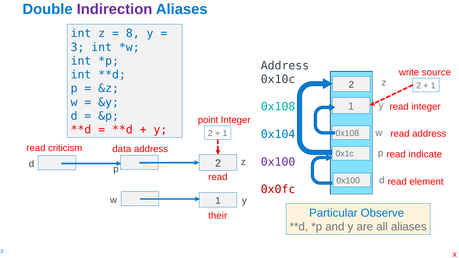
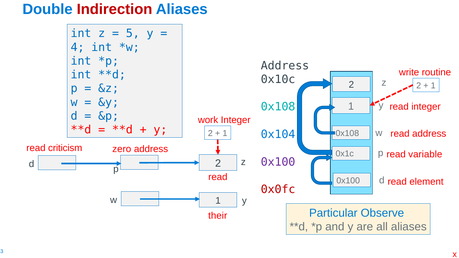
Indirection colour: purple -> red (115, 9)
8: 8 -> 5 (133, 33)
3: 3 -> 4 (78, 47)
source: source -> routine (436, 72)
point: point -> work (208, 120)
data: data -> zero (122, 149)
indicate: indicate -> variable (425, 155)
